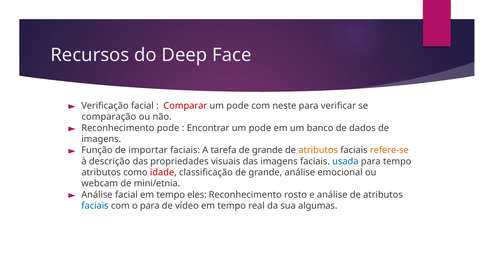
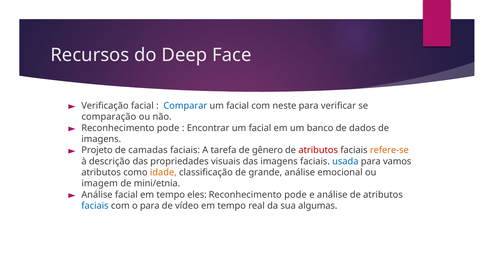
Comparar colour: red -> blue (185, 106)
pode: pode -> facial (238, 106)
Encontrar um pode: pode -> facial (260, 128)
Função: Função -> Projeto (97, 150)
importar: importar -> camadas (148, 150)
tarefa de grande: grande -> gênero (267, 150)
atributos colour: orange -> red (318, 150)
para tempo: tempo -> vamos (397, 161)
idade colour: red -> orange (163, 172)
webcam: webcam -> imagem (100, 183)
rosto: rosto -> pode (296, 195)
